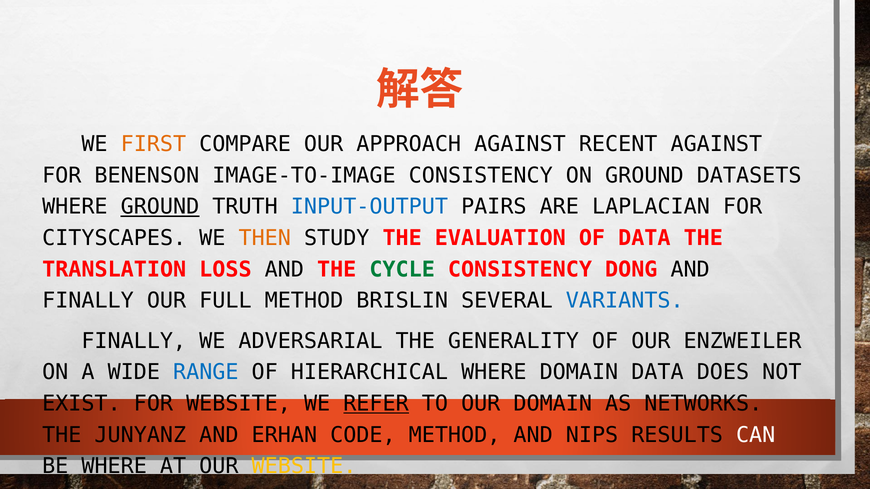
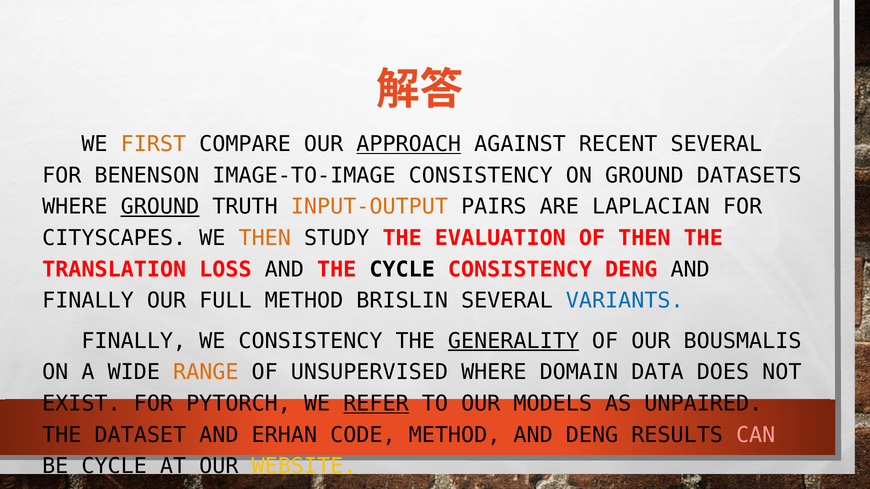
APPROACH underline: none -> present (409, 144)
RECENT AGAINST: AGAINST -> SEVERAL (716, 144)
INPUT-OUTPUT colour: blue -> orange (369, 207)
OF DATA: DATA -> THEN (644, 238)
CYCLE colour: green -> black (402, 270)
CONSISTENCY DONG: DONG -> DENG (631, 270)
WE ADVERSARIAL: ADVERSARIAL -> CONSISTENCY (311, 341)
GENERALITY underline: none -> present (513, 341)
ENZWEILER: ENZWEILER -> BOUSMALIS (743, 341)
RANGE colour: blue -> orange (206, 373)
HIERARCHICAL: HIERARCHICAL -> UNSUPERVISED (369, 373)
FOR WEBSITE: WEBSITE -> PYTORCH (239, 404)
OUR DOMAIN: DOMAIN -> MODELS (553, 404)
NETWORKS: NETWORKS -> UNPAIRED (703, 404)
JUNYANZ: JUNYANZ -> DATASET (140, 435)
AND NIPS: NIPS -> DENG (592, 435)
CAN colour: white -> pink (756, 435)
BE WHERE: WHERE -> CYCLE (114, 466)
